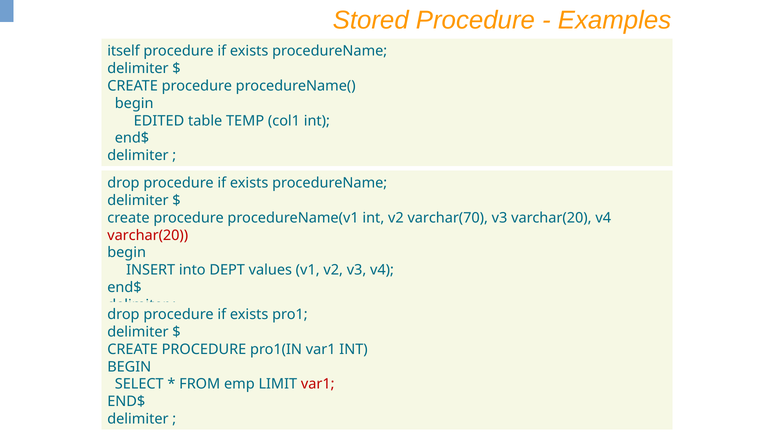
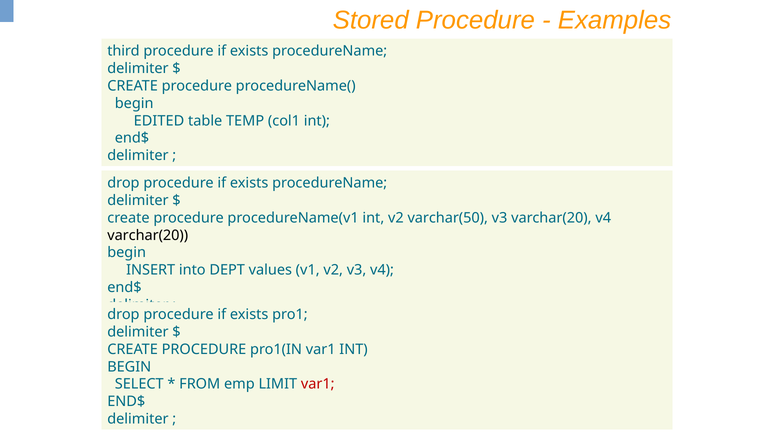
itself: itself -> third (123, 51)
varchar(70: varchar(70 -> varchar(50 (448, 218)
varchar(20 colour: red -> black (148, 235)
